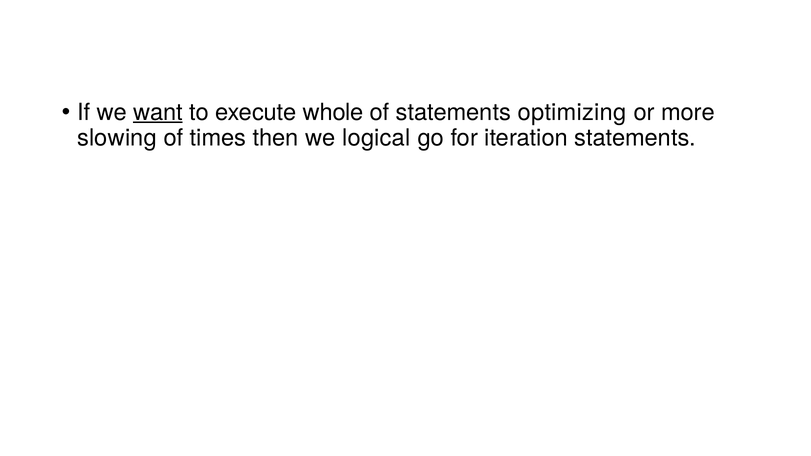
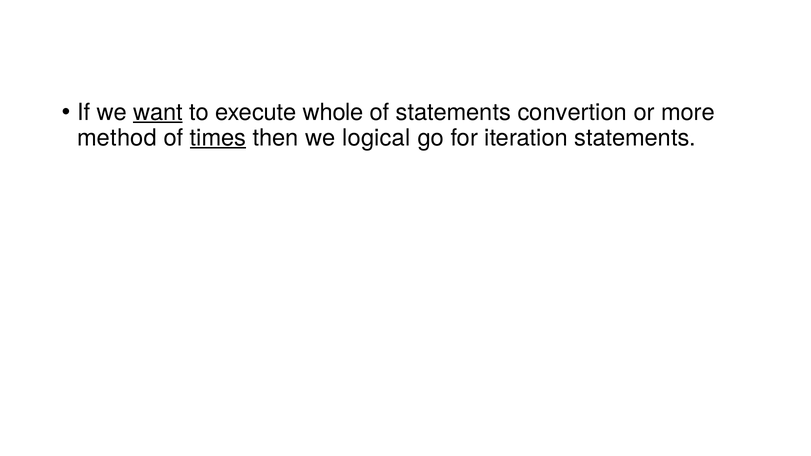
optimizing: optimizing -> convertion (572, 112)
slowing: slowing -> method (117, 138)
times underline: none -> present (218, 138)
